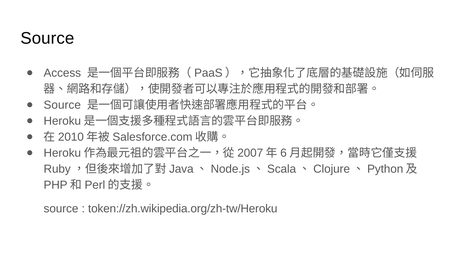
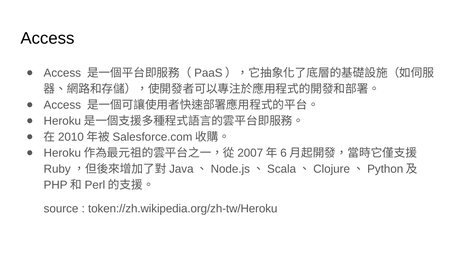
Source: Source -> Access (47, 38)
Source: Source -> Access (62, 105)
